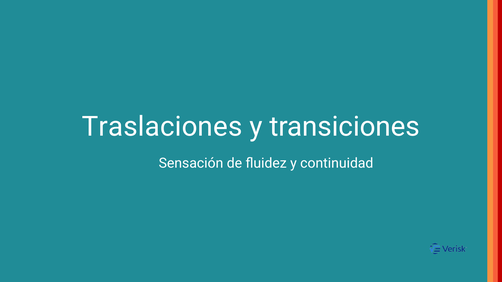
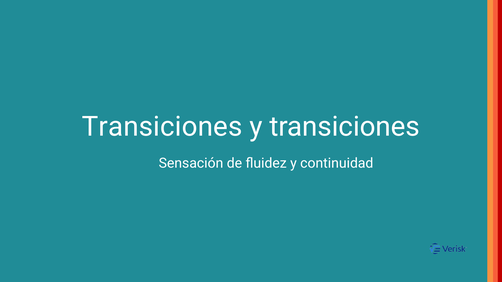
Traslaciones: Traslaciones -> Transiciones (162, 127)
